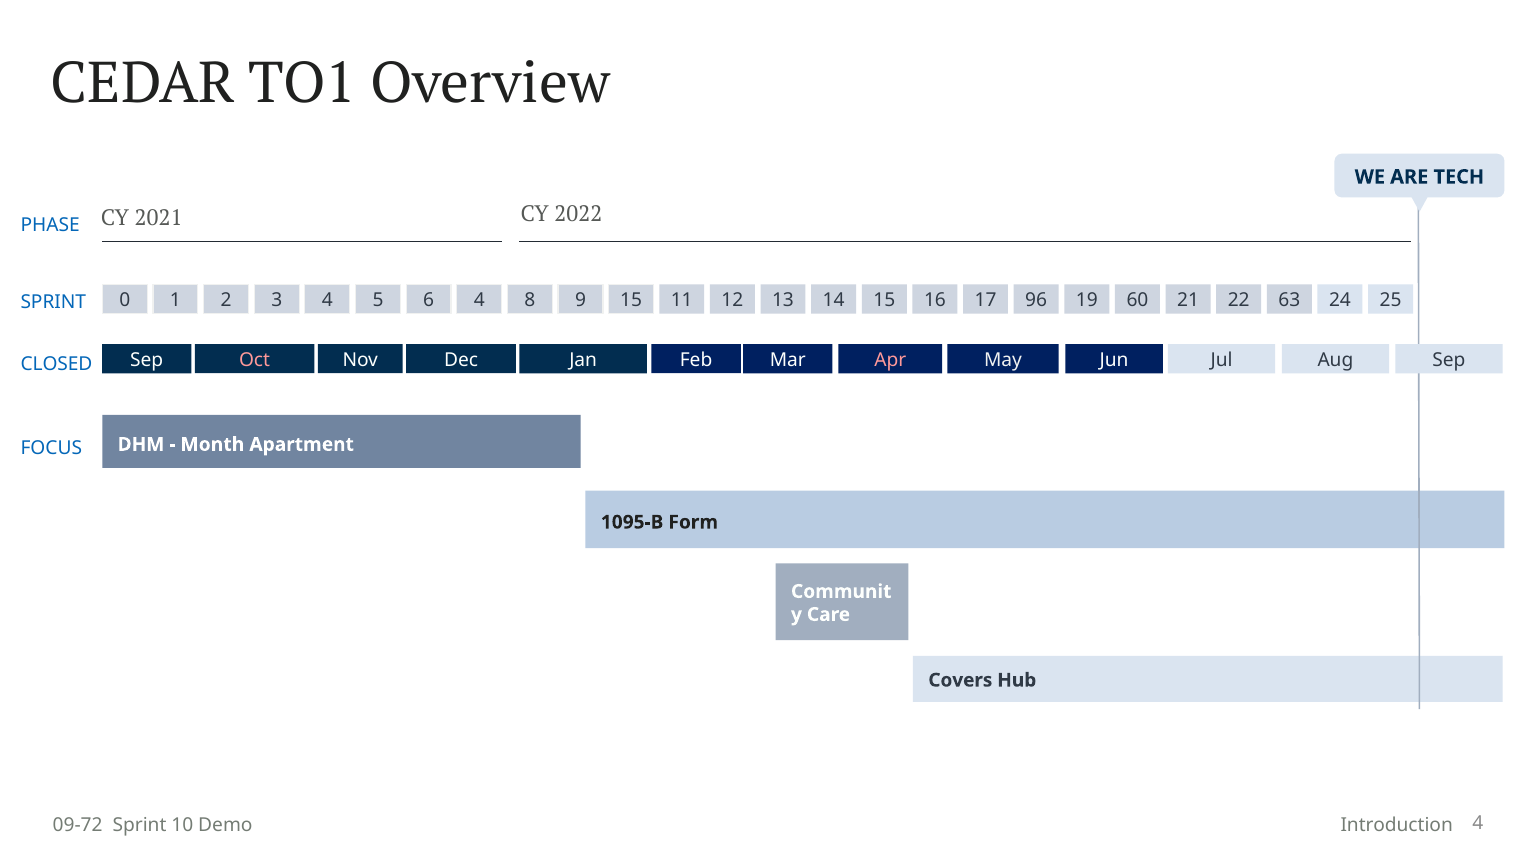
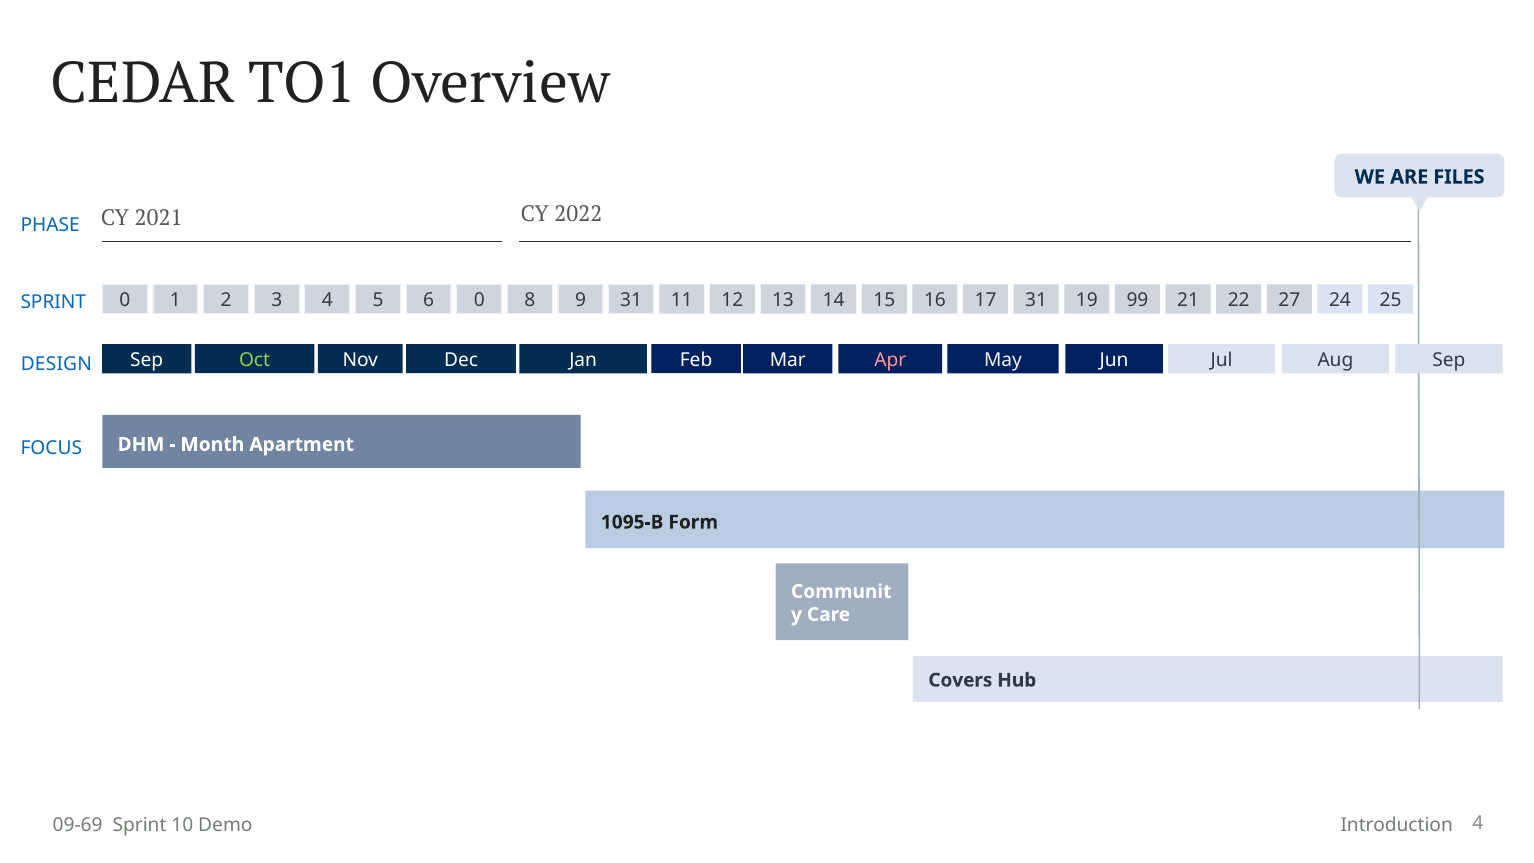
TECH: TECH -> FILES (1459, 177)
6 4: 4 -> 0 (479, 300)
9 15: 15 -> 31 (631, 300)
17 96: 96 -> 31 (1036, 300)
60: 60 -> 99 (1137, 300)
63: 63 -> 27 (1289, 300)
Oct colour: pink -> light green (255, 360)
CLOSED: CLOSED -> DESIGN (56, 365)
09-72: 09-72 -> 09-69 (78, 825)
